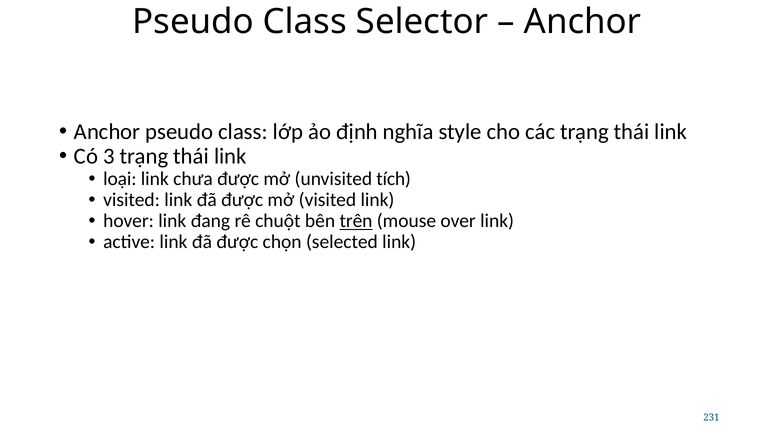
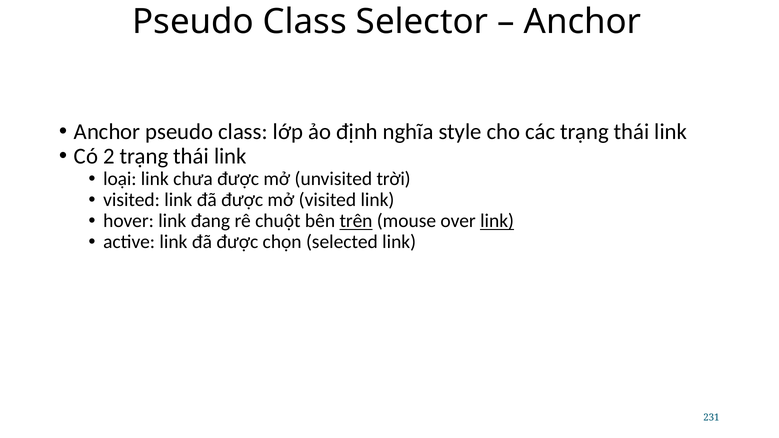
3: 3 -> 2 (109, 156)
tích: tích -> trời (394, 179)
link underline: none -> present (497, 221)
